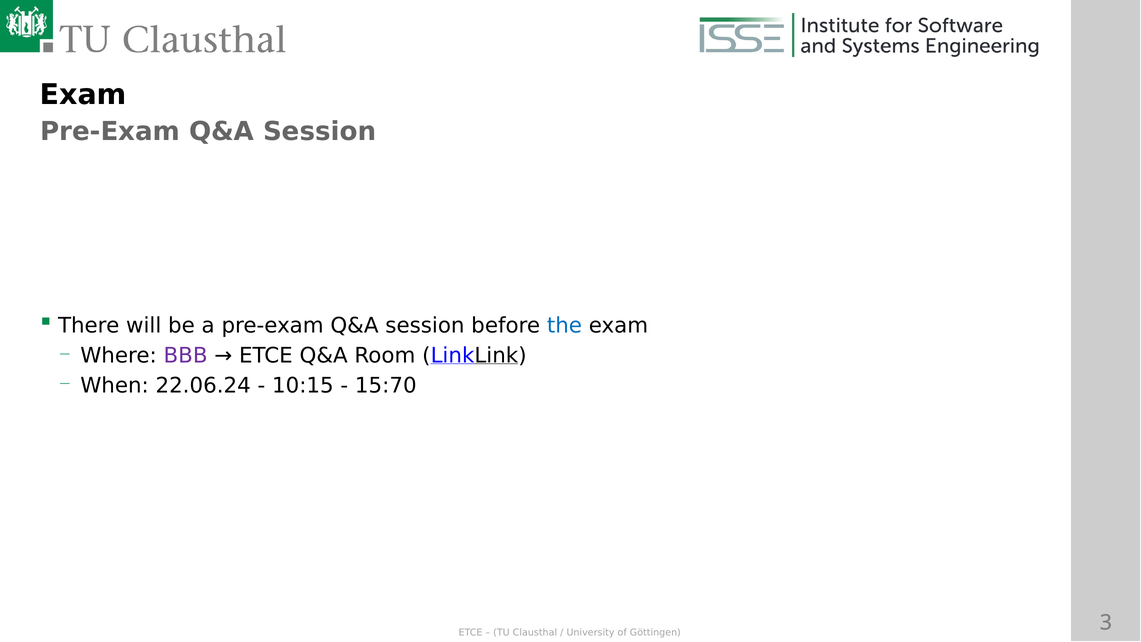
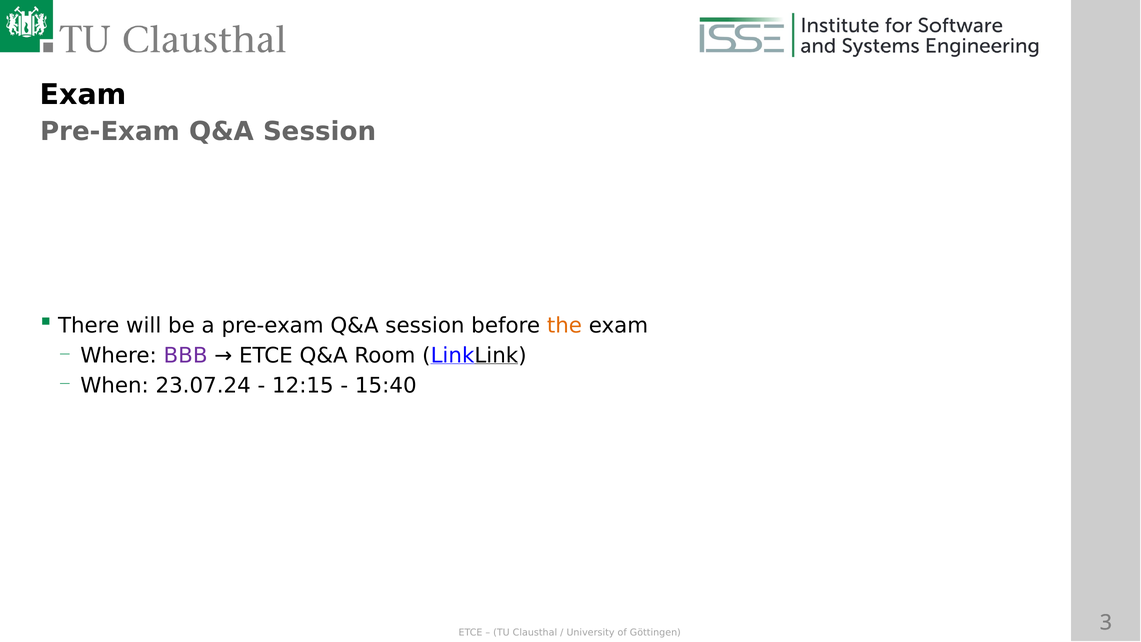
the colour: blue -> orange (564, 326)
22.06.24: 22.06.24 -> 23.07.24 (203, 386)
10:15: 10:15 -> 12:15 (303, 386)
15:70: 15:70 -> 15:40 (386, 386)
